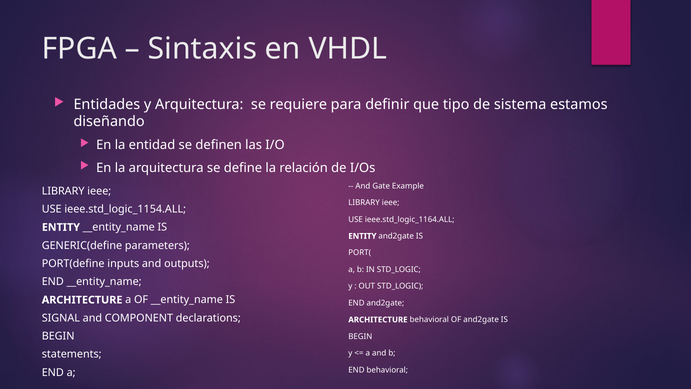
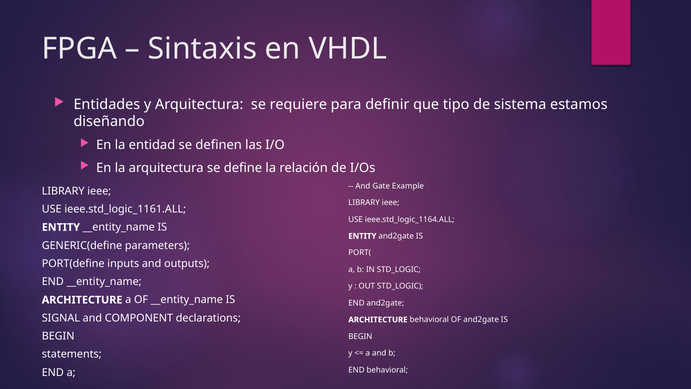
ieee.std_logic_1154.ALL: ieee.std_logic_1154.ALL -> ieee.std_logic_1161.ALL (125, 209)
